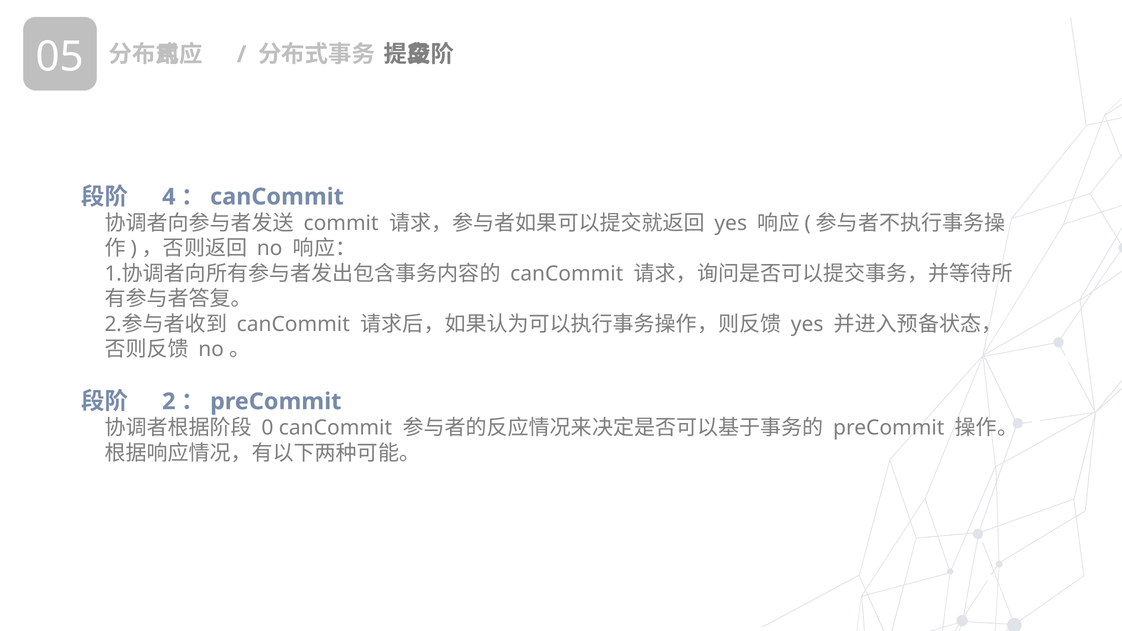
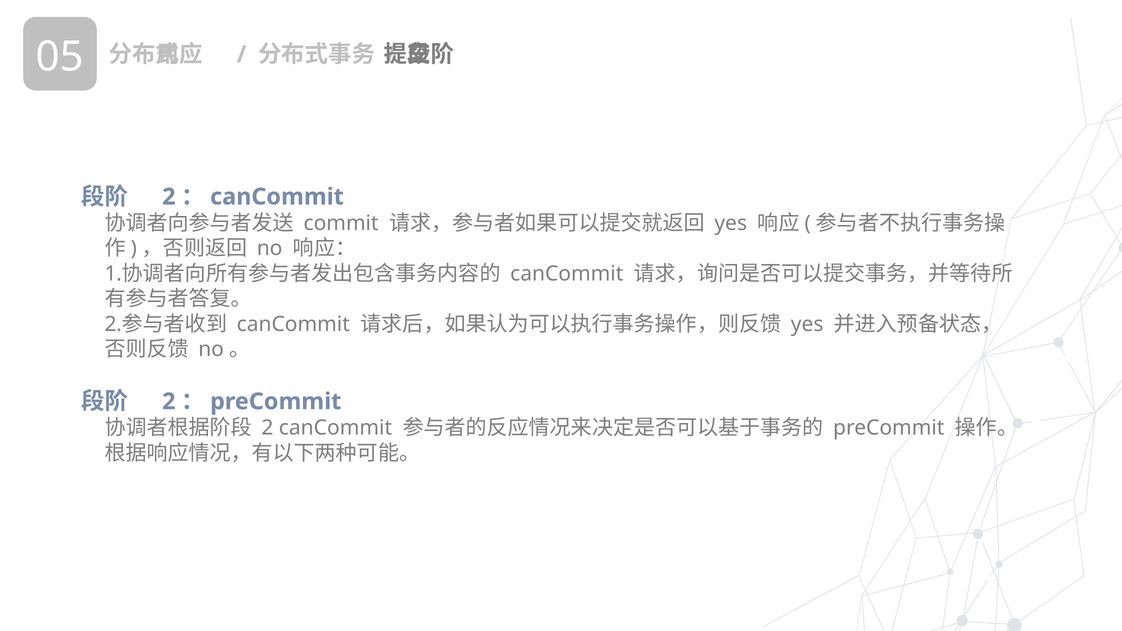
4: 4 -> 2 (169, 197)
0: 0 -> 2 (267, 428)
